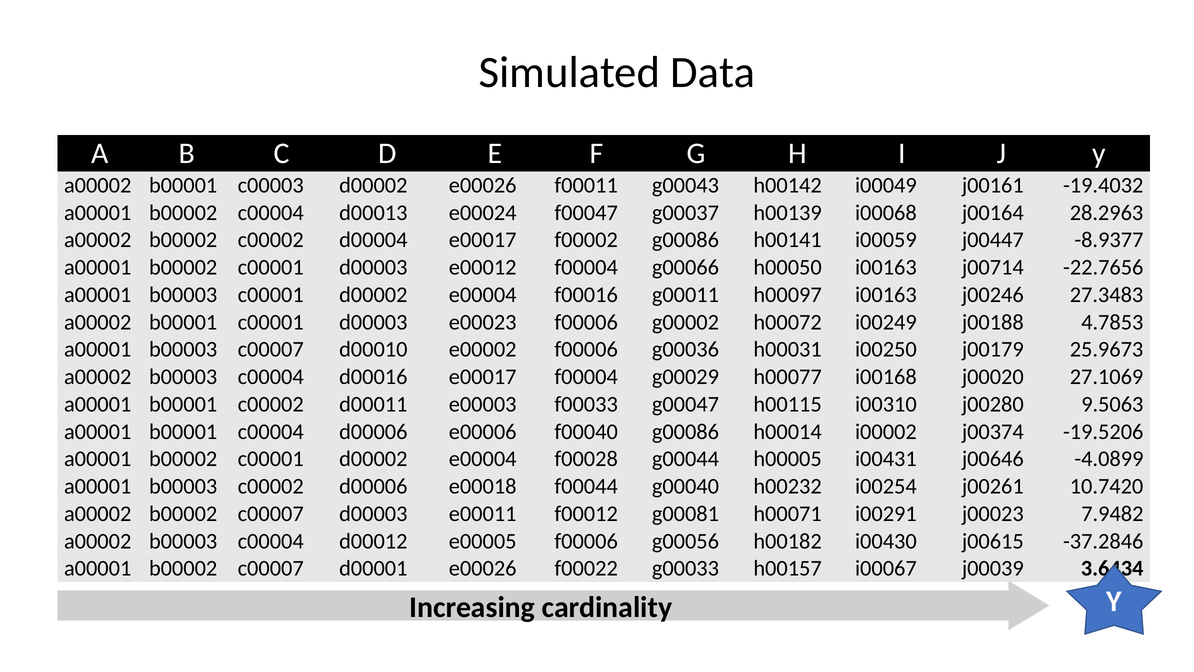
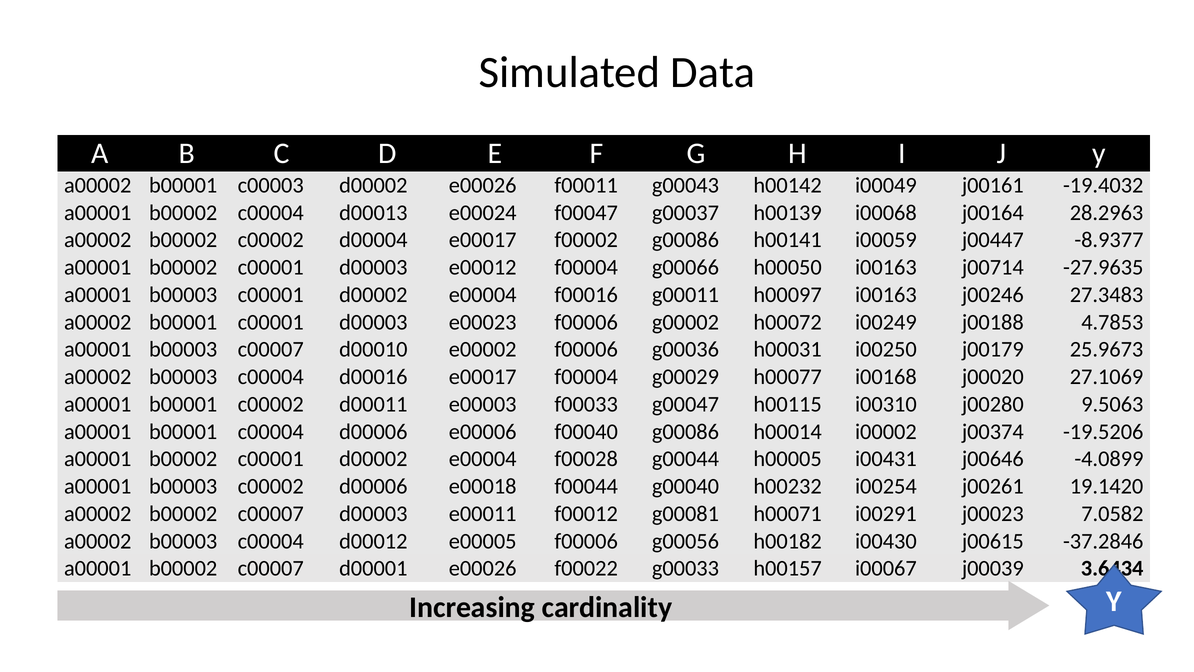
-22.7656: -22.7656 -> -27.9635 (1103, 267)
10.7420: 10.7420 -> 19.1420 (1107, 486)
7.9482: 7.9482 -> 7.0582 (1112, 514)
